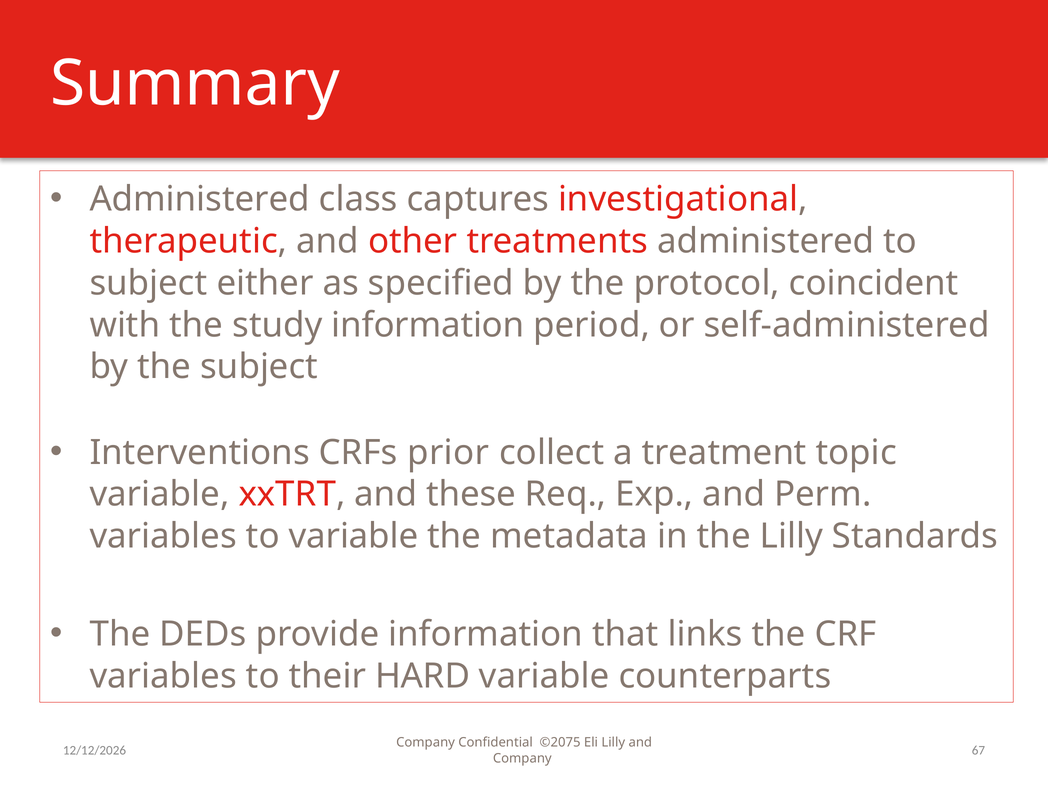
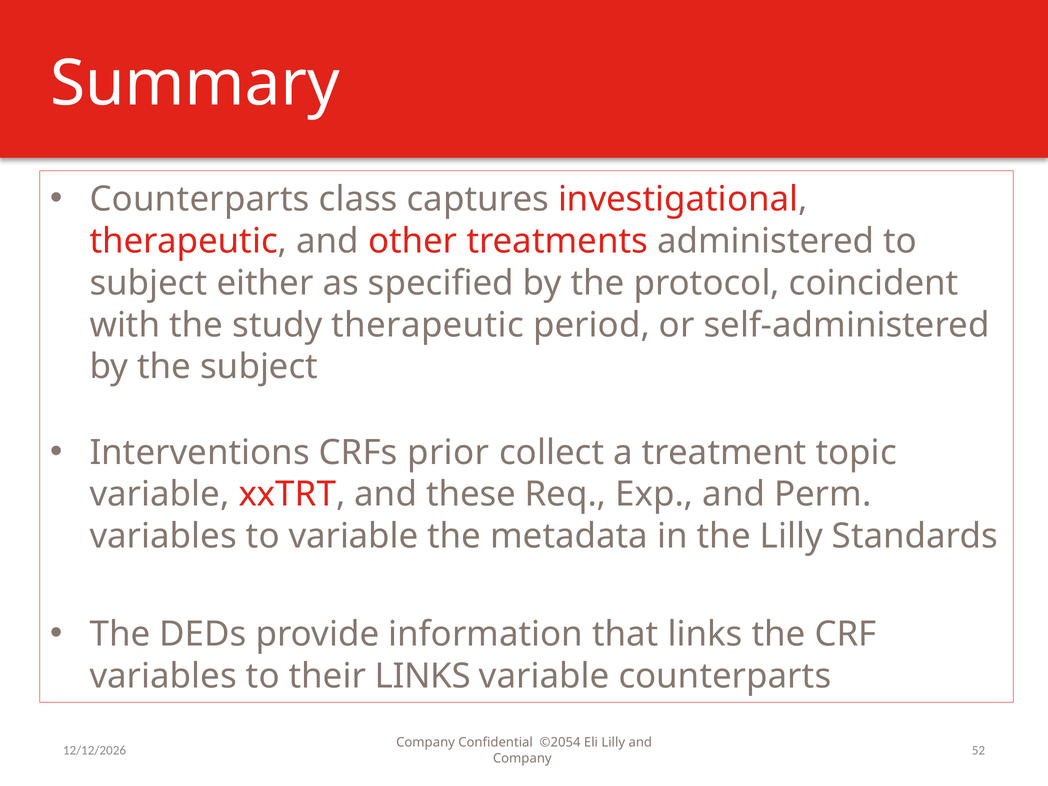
Administered: Administered -> Counterparts (200, 199)
study information: information -> therapeutic (428, 325)
their HARD: HARD -> LINKS (423, 676)
©2075: ©2075 -> ©2054 (560, 742)
67: 67 -> 52 (978, 750)
